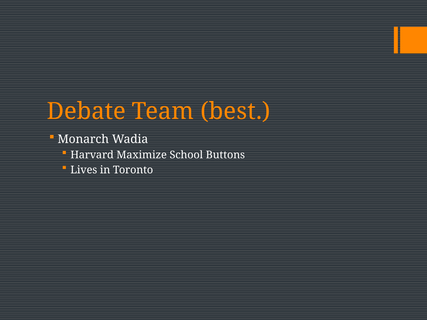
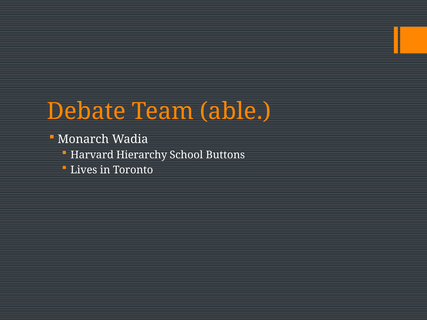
best: best -> able (235, 111)
Maximize: Maximize -> Hierarchy (142, 155)
